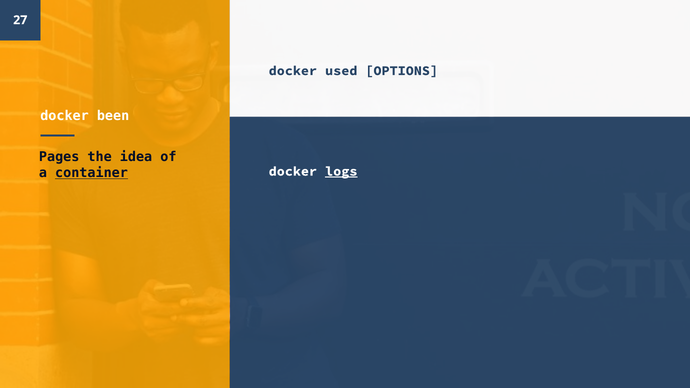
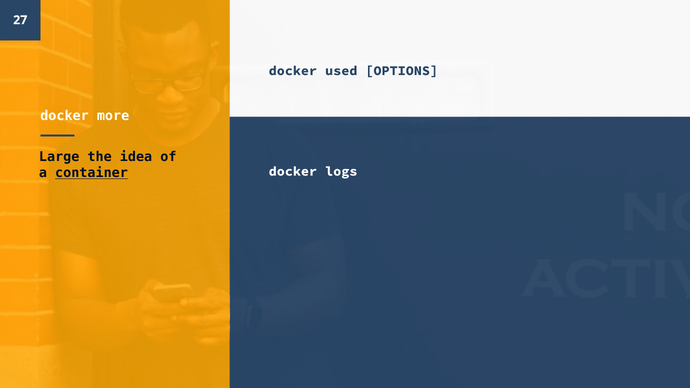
been: been -> more (113, 116)
Pages: Pages -> Large (59, 157)
logs underline: present -> none (341, 171)
